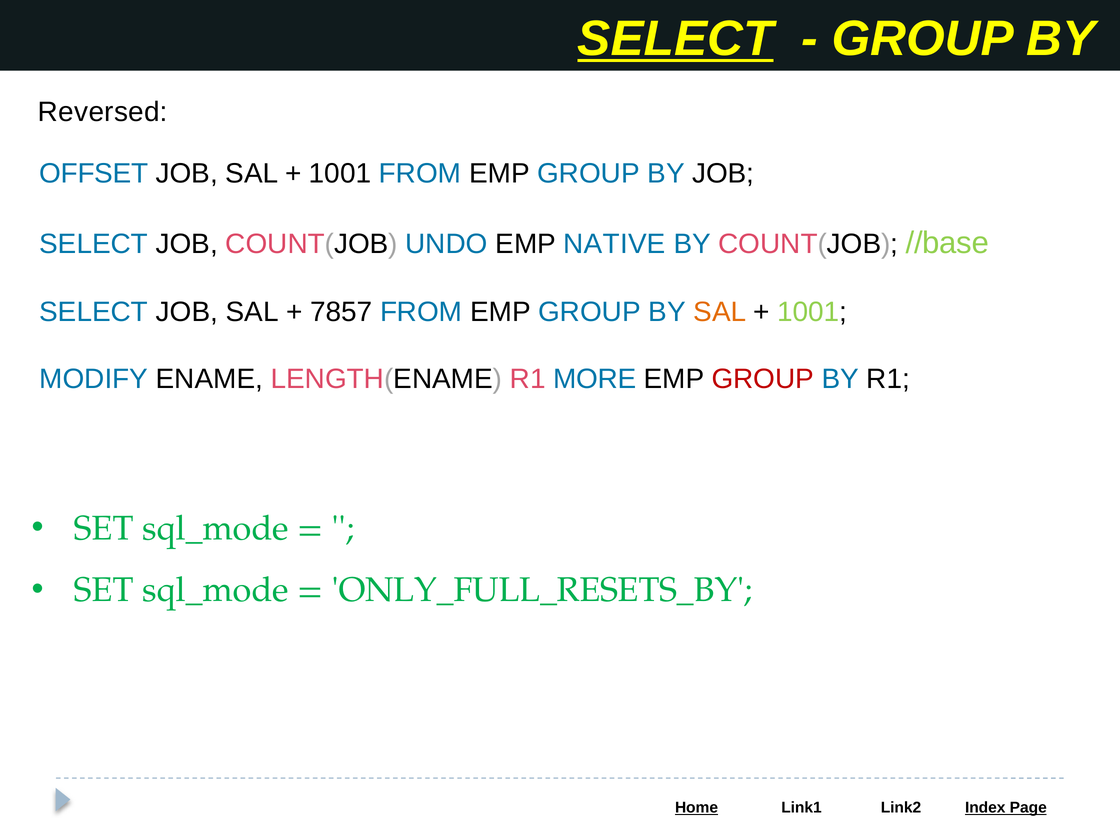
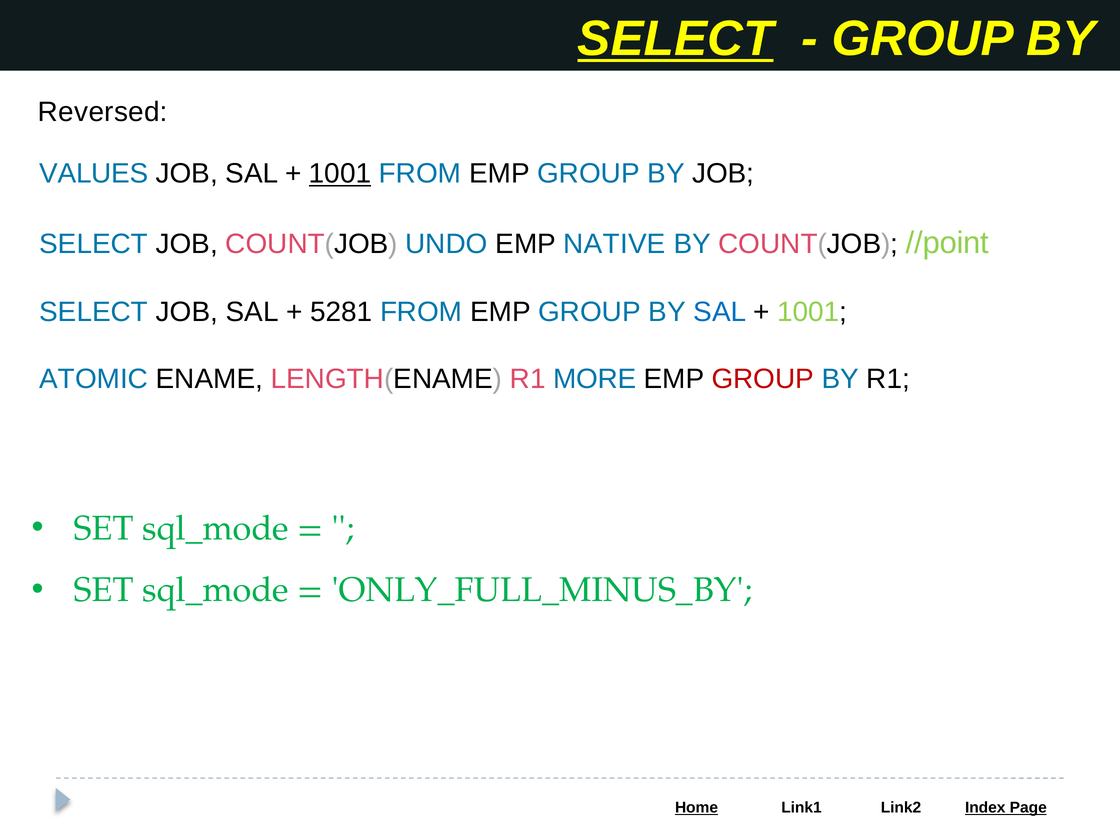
OFFSET: OFFSET -> VALUES (94, 174)
1001 underline: none -> present (340, 174)
//base: //base -> //point (947, 243)
7857: 7857 -> 5281 (341, 312)
SAL colour: orange -> blue (720, 312)
MODIFY: MODIFY -> ATOMIC (94, 379)
ONLY_FULL_RESETS_BY: ONLY_FULL_RESETS_BY -> ONLY_FULL_MINUS_BY (542, 590)
